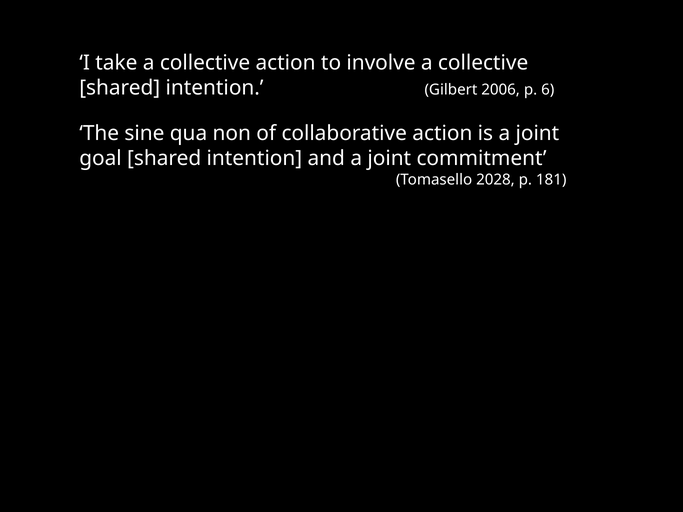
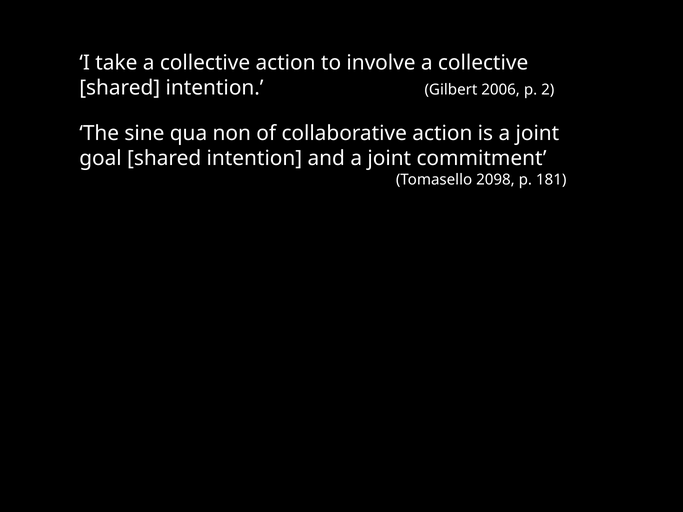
6: 6 -> 2 (548, 90)
2028: 2028 -> 2098 (495, 180)
